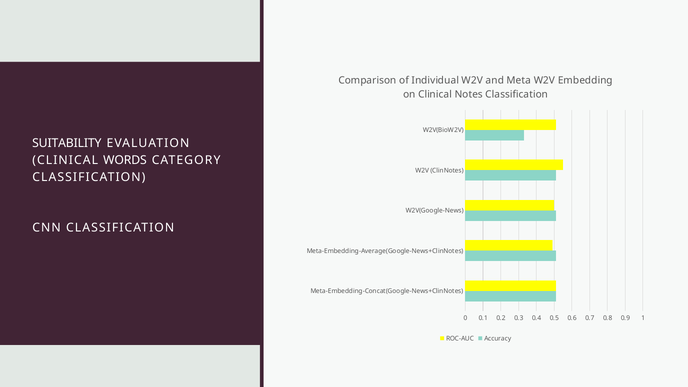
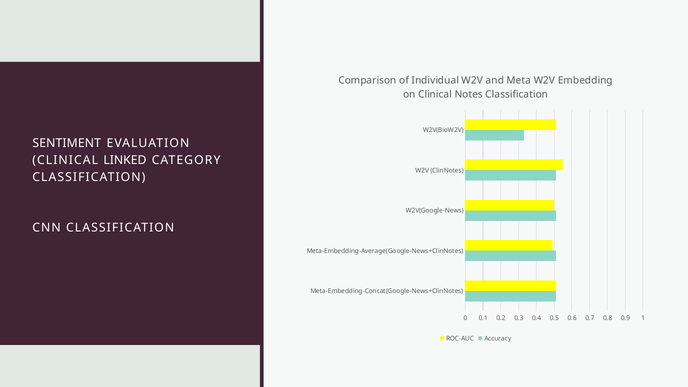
SUITABILITY: SUITABILITY -> SENTIMENT (67, 143)
WORDS: WORDS -> LINKED (125, 160)
